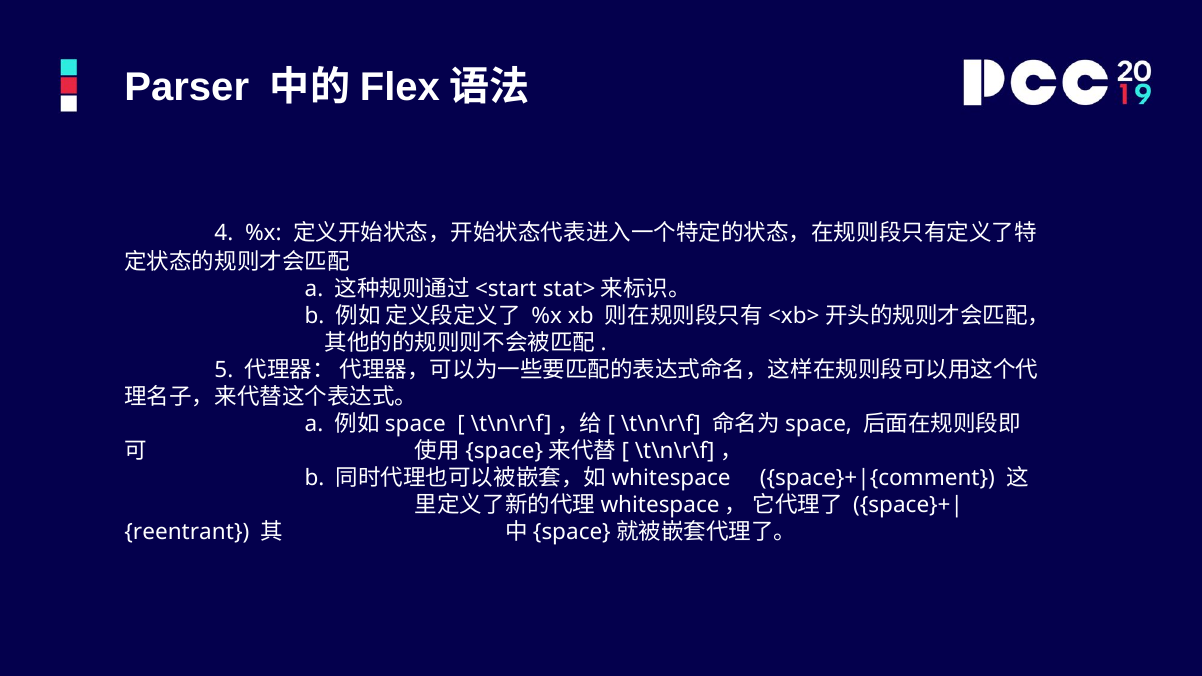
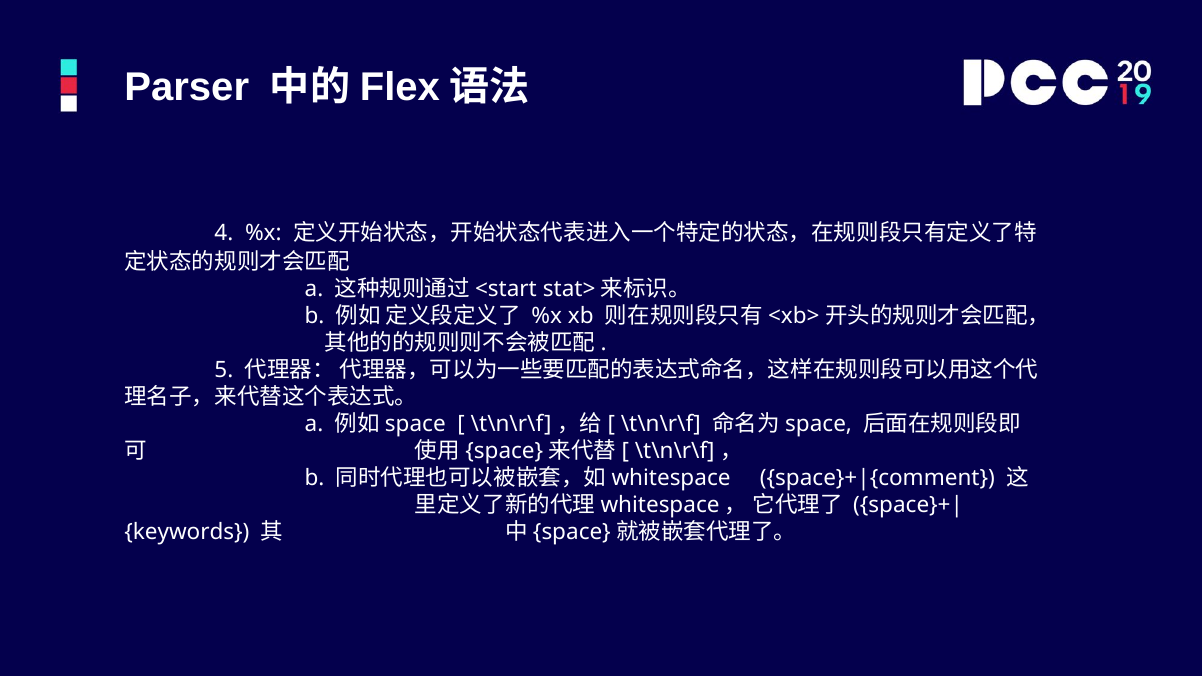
reentrant: reentrant -> keywords (187, 532)
